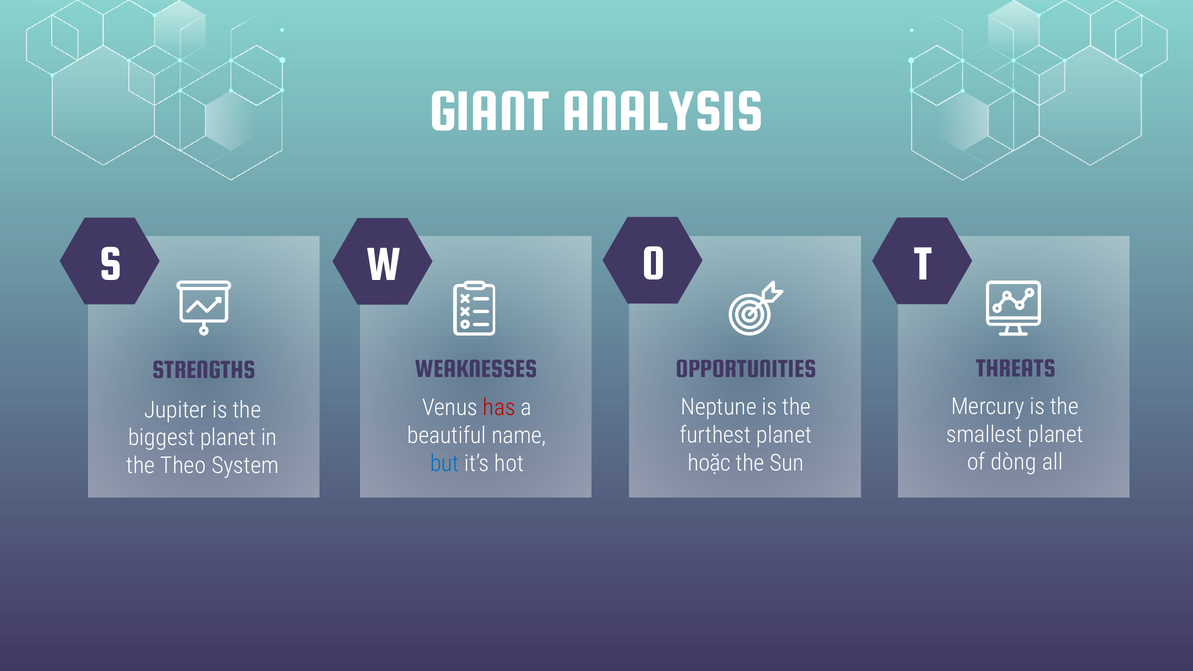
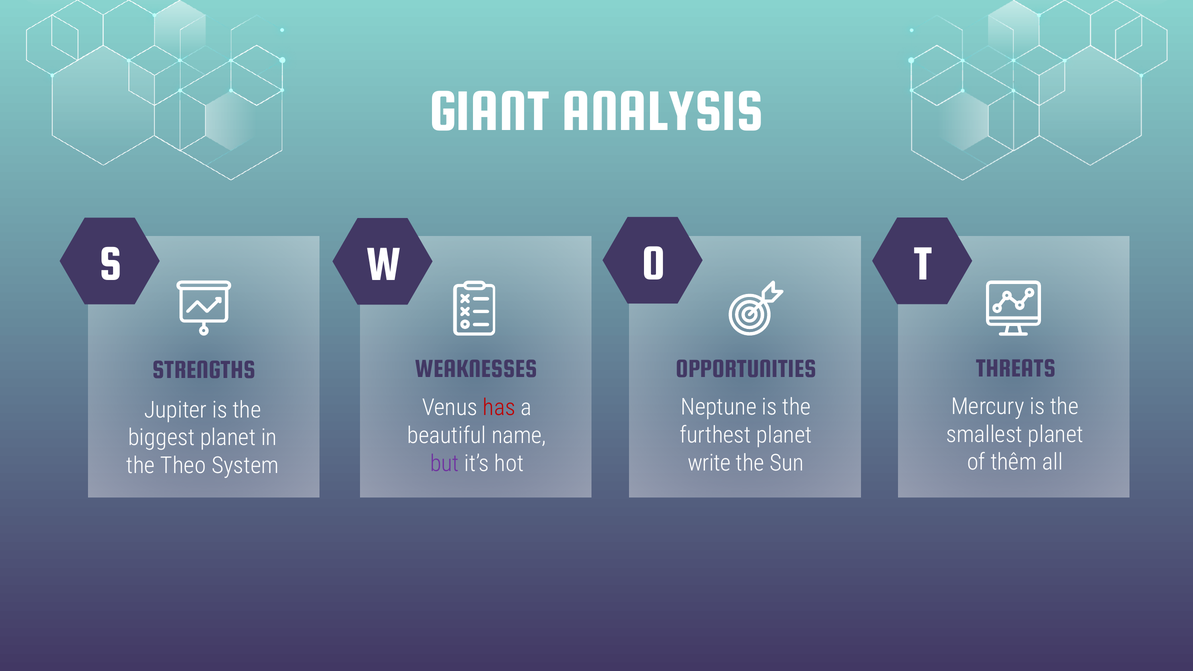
dòng: dòng -> thêm (1014, 462)
hoặc: hoặc -> write (709, 463)
but colour: blue -> purple (445, 463)
